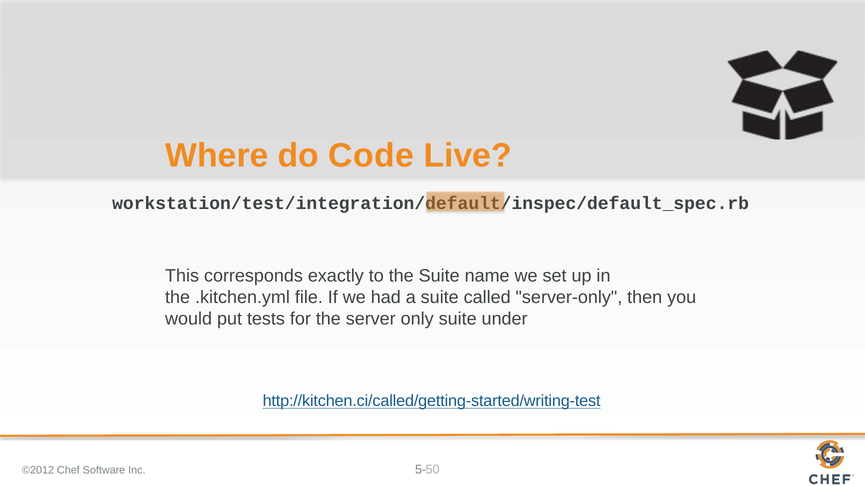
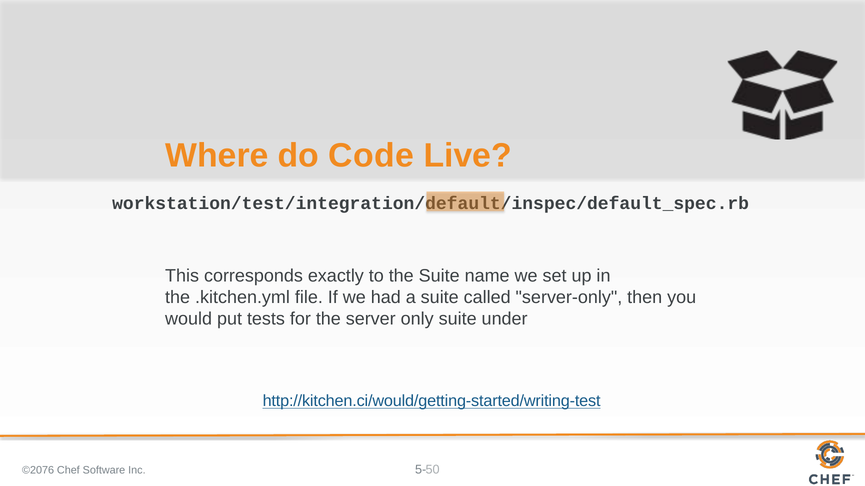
http://kitchen.ci/called/getting-started/writing-test: http://kitchen.ci/called/getting-started/writing-test -> http://kitchen.ci/would/getting-started/writing-test (432, 402)
©2012: ©2012 -> ©2076 (38, 471)
